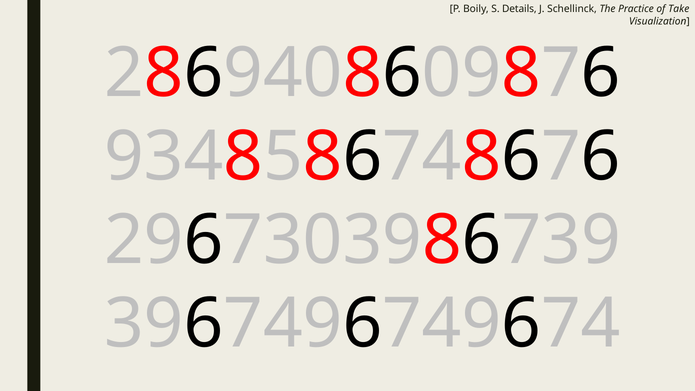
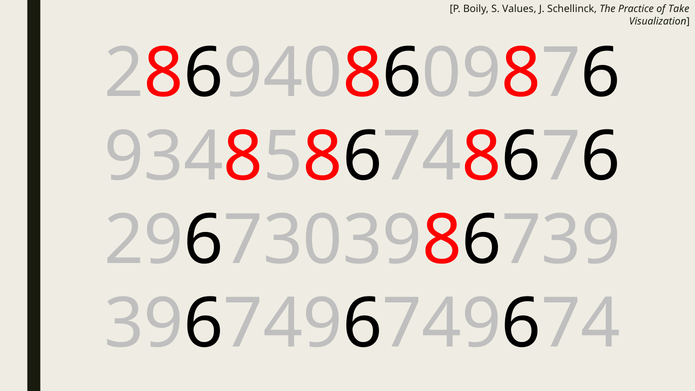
Details: Details -> Values (519, 9)
